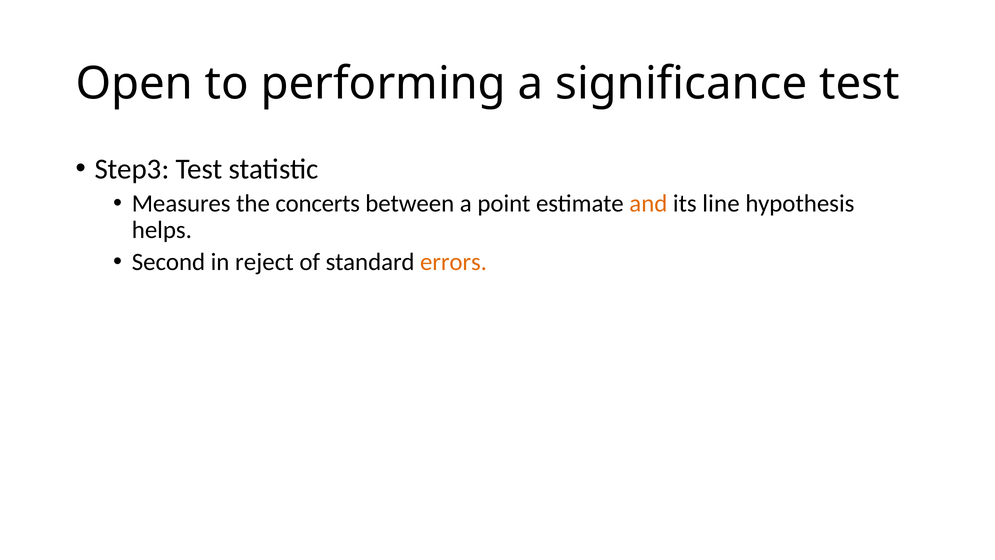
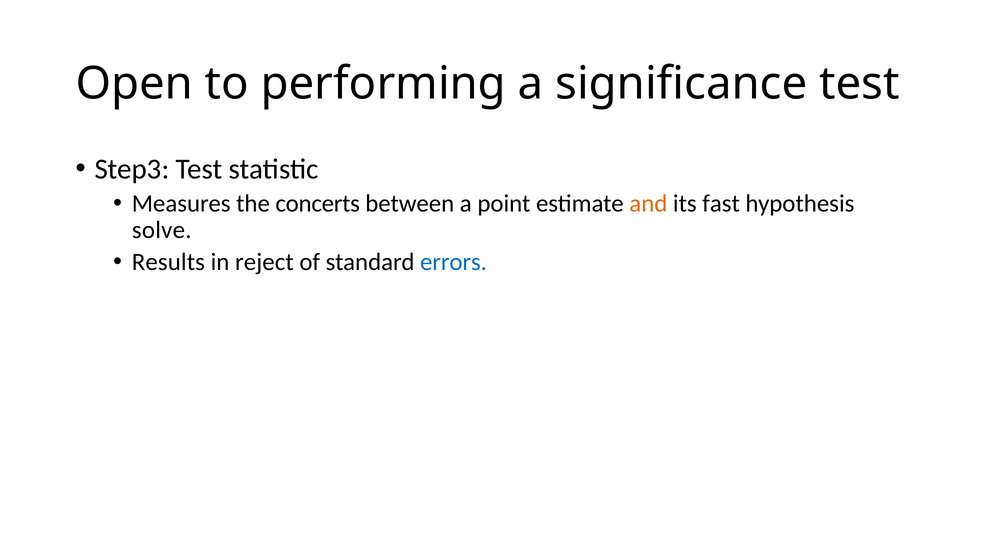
line: line -> fast (721, 203)
helps: helps -> solve (162, 230)
Second: Second -> Results (168, 262)
errors colour: orange -> blue (453, 262)
